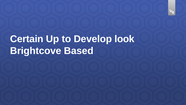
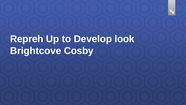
Certain: Certain -> Repreh (27, 39)
Based: Based -> Cosby (79, 51)
